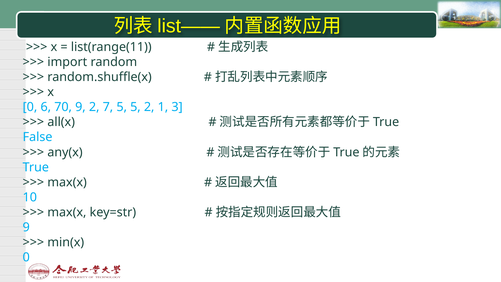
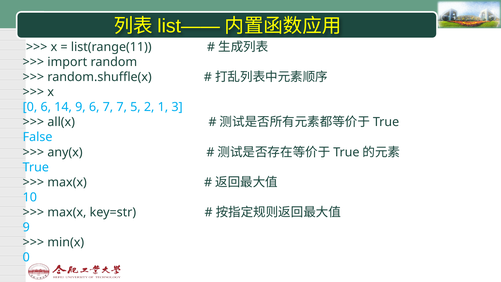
70: 70 -> 14 (63, 107)
9 2: 2 -> 6 (94, 107)
7 5: 5 -> 7 (122, 107)
